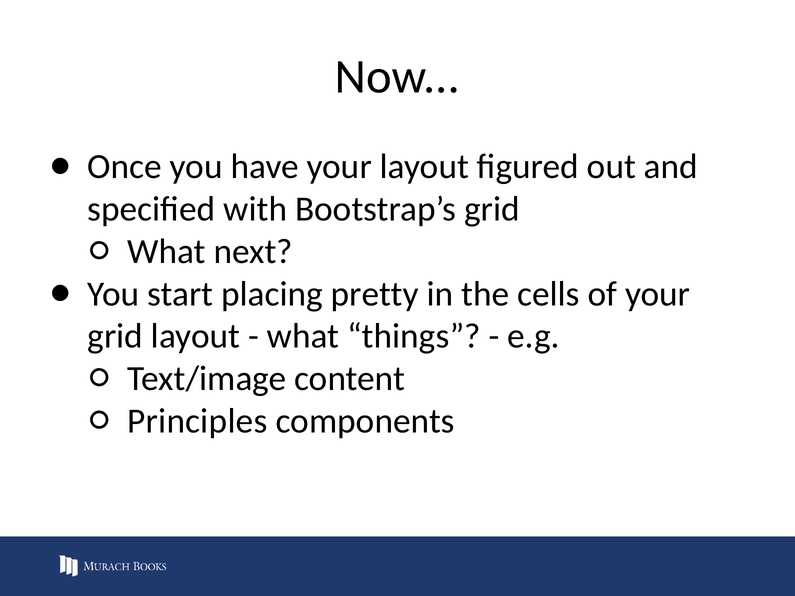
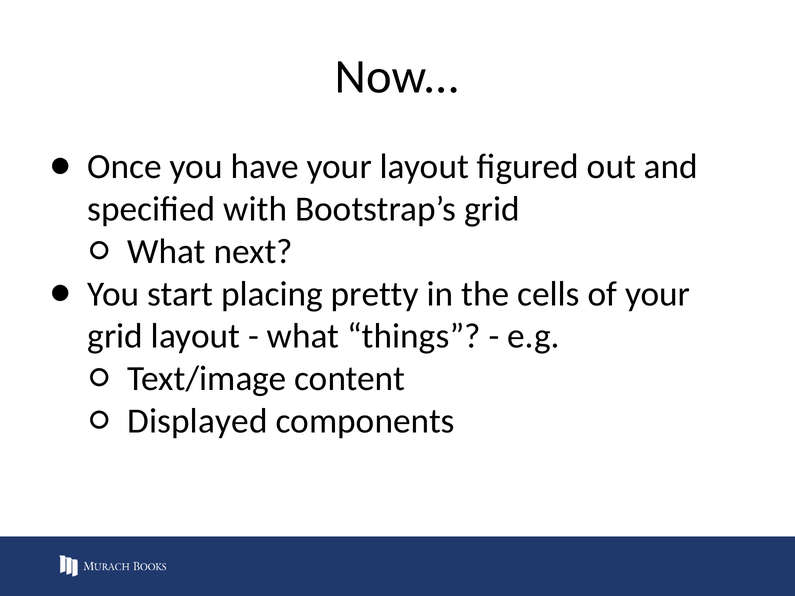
Principles: Principles -> Displayed (197, 421)
